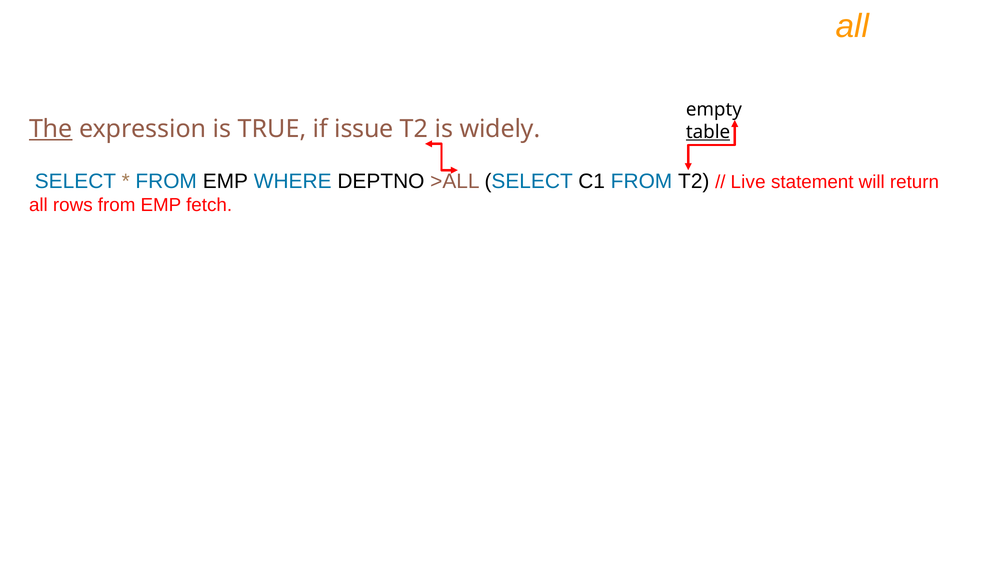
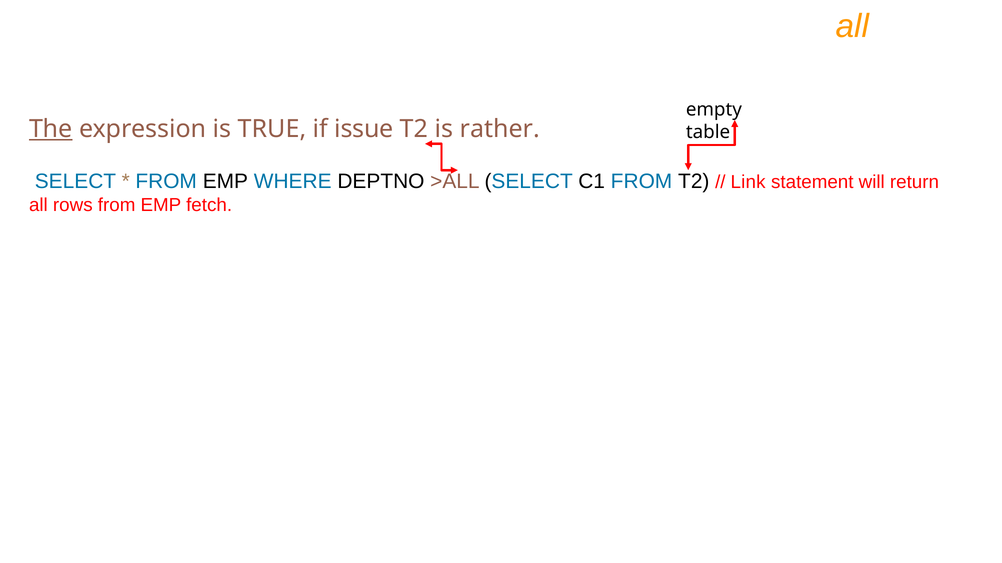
widely: widely -> rather (500, 129)
table underline: present -> none (708, 132)
Live: Live -> Link (748, 182)
